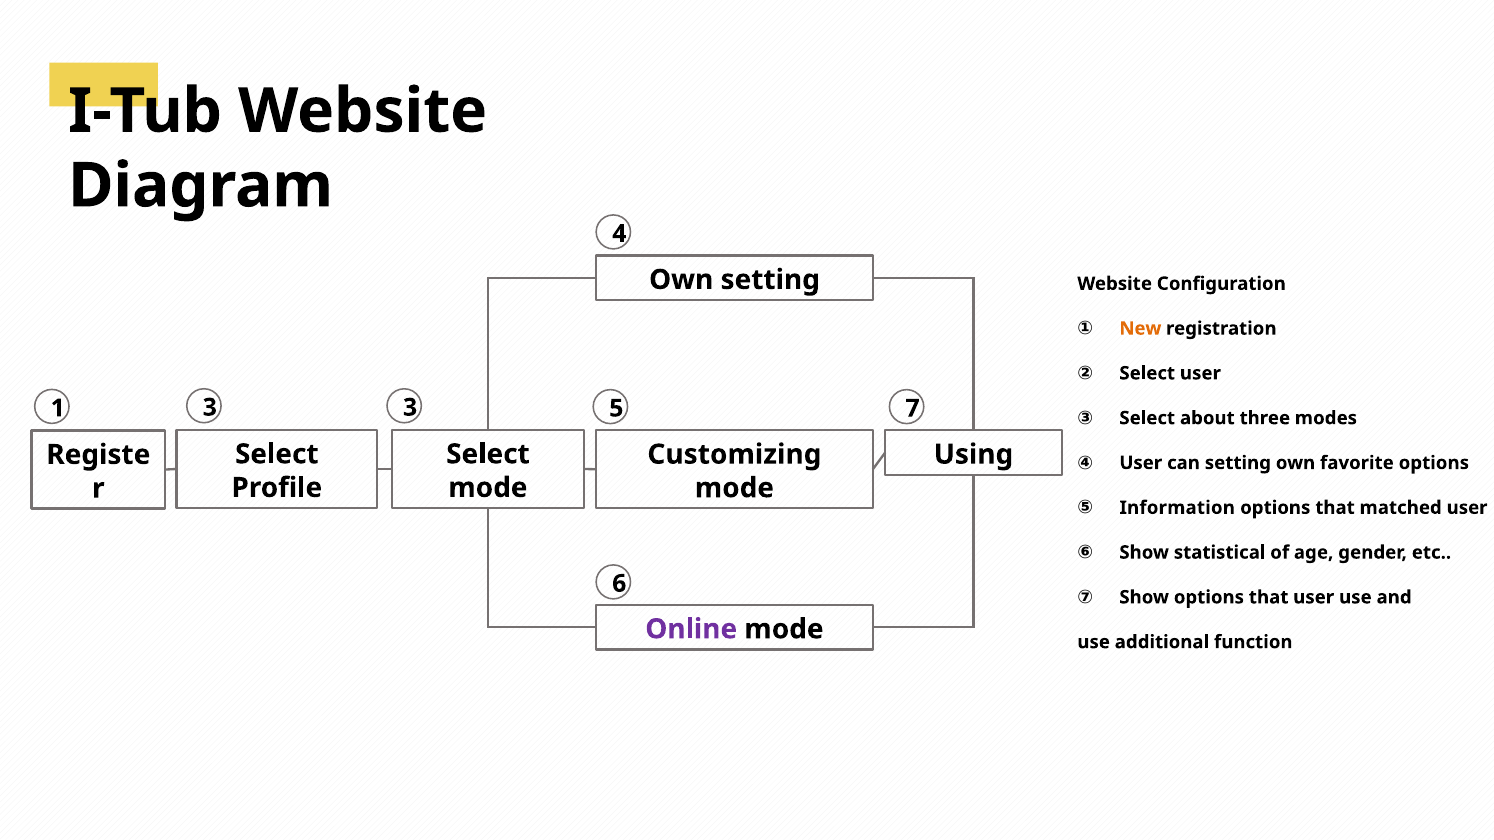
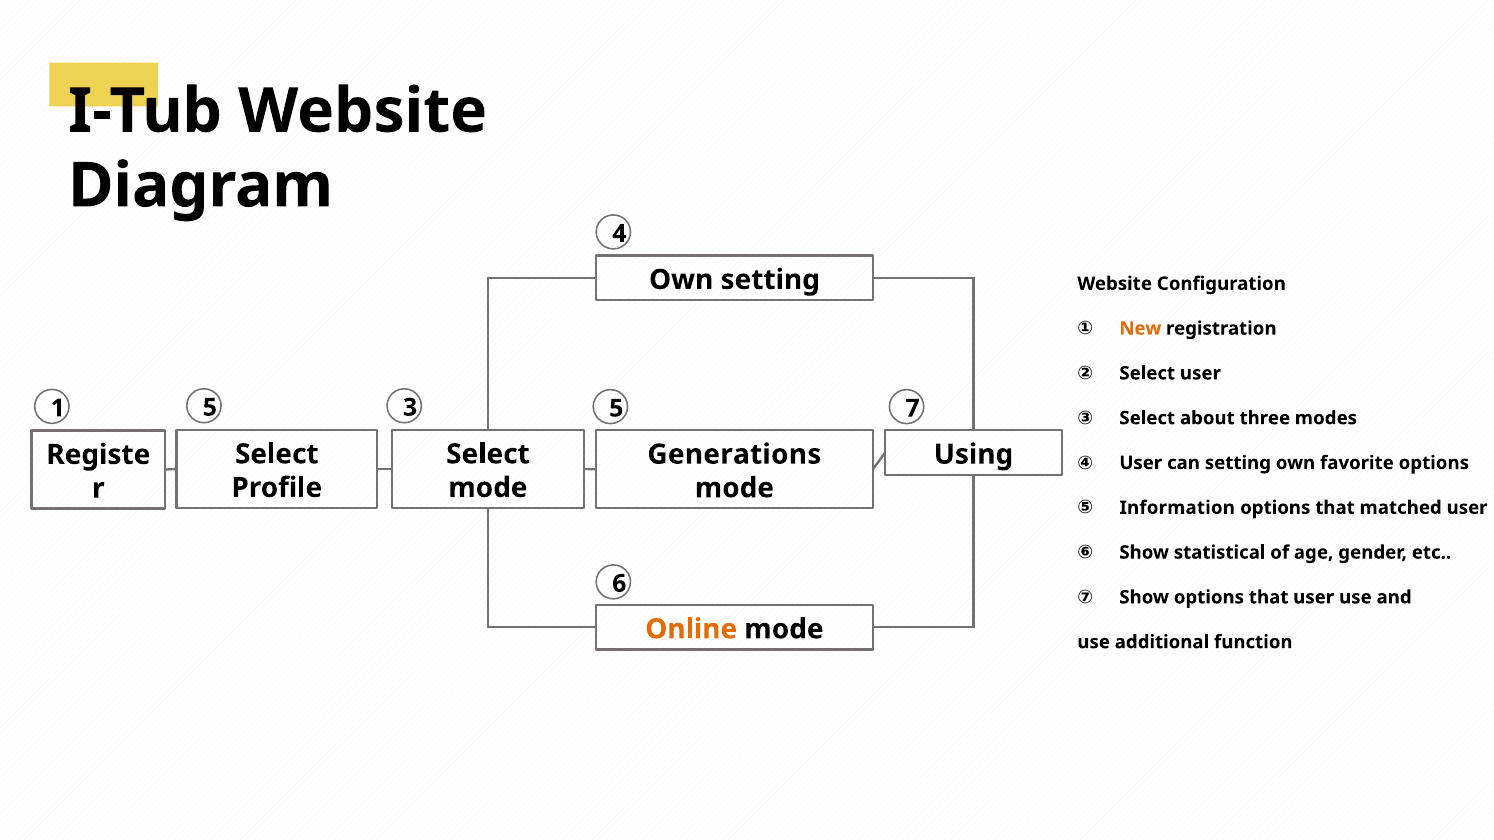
1 3: 3 -> 5 (210, 408)
Customizing: Customizing -> Generations (734, 455)
Online colour: purple -> orange (691, 629)
